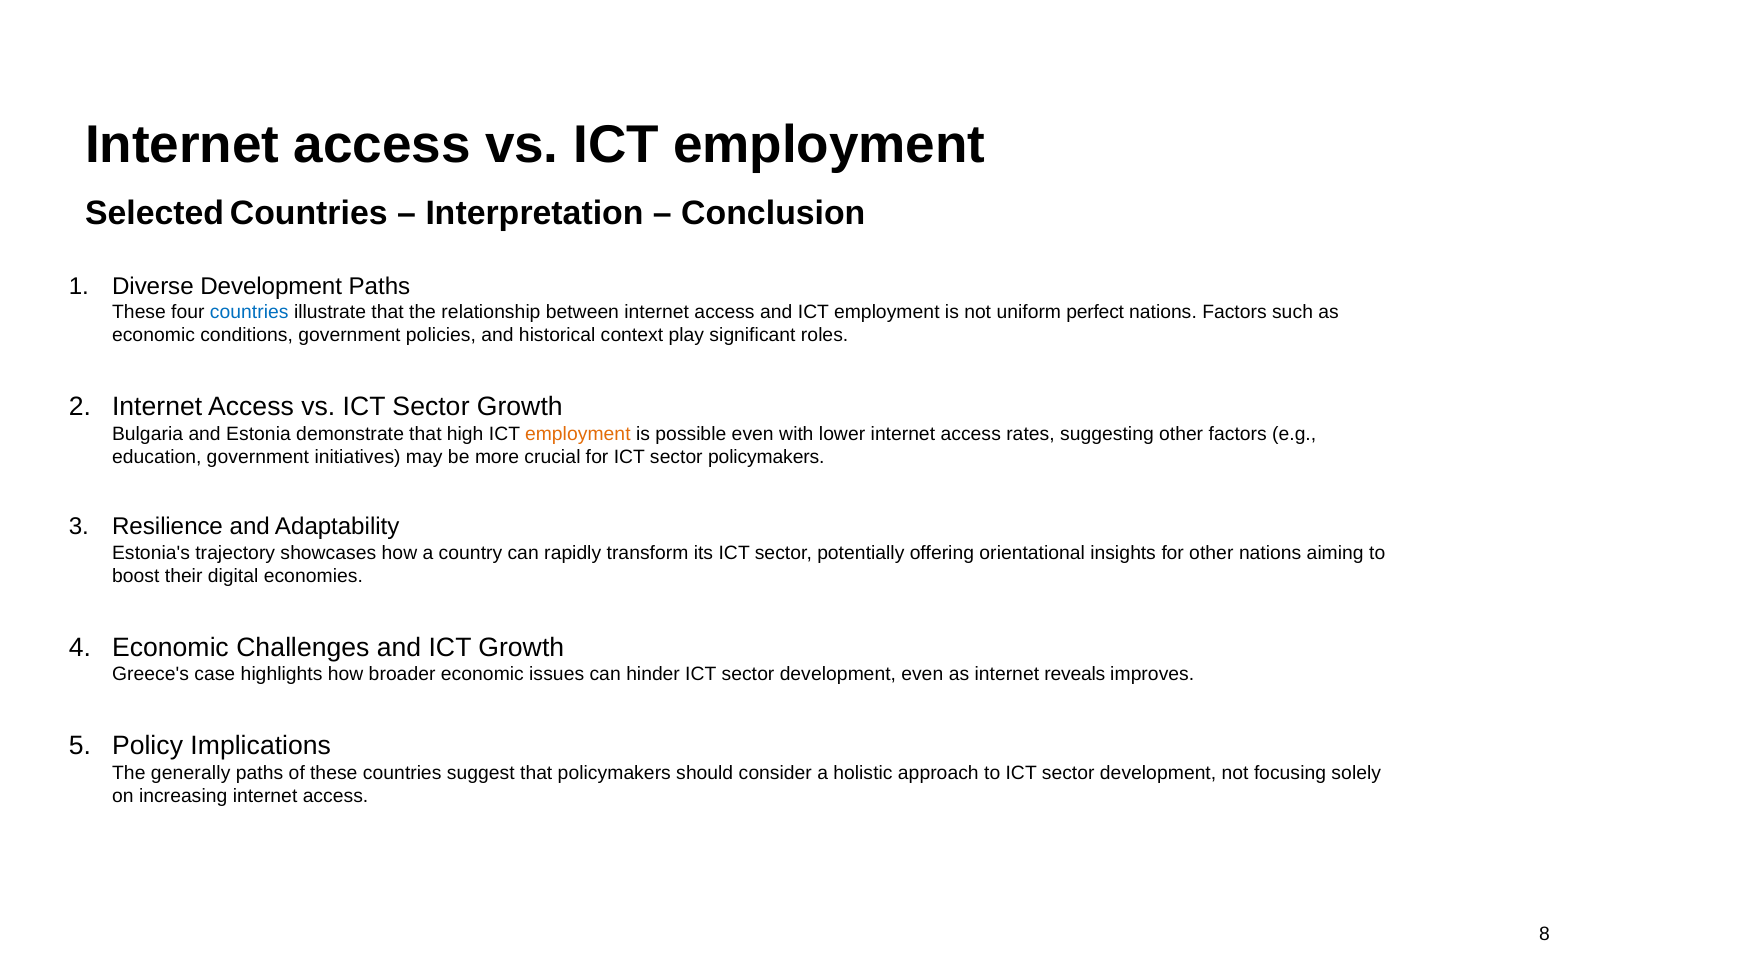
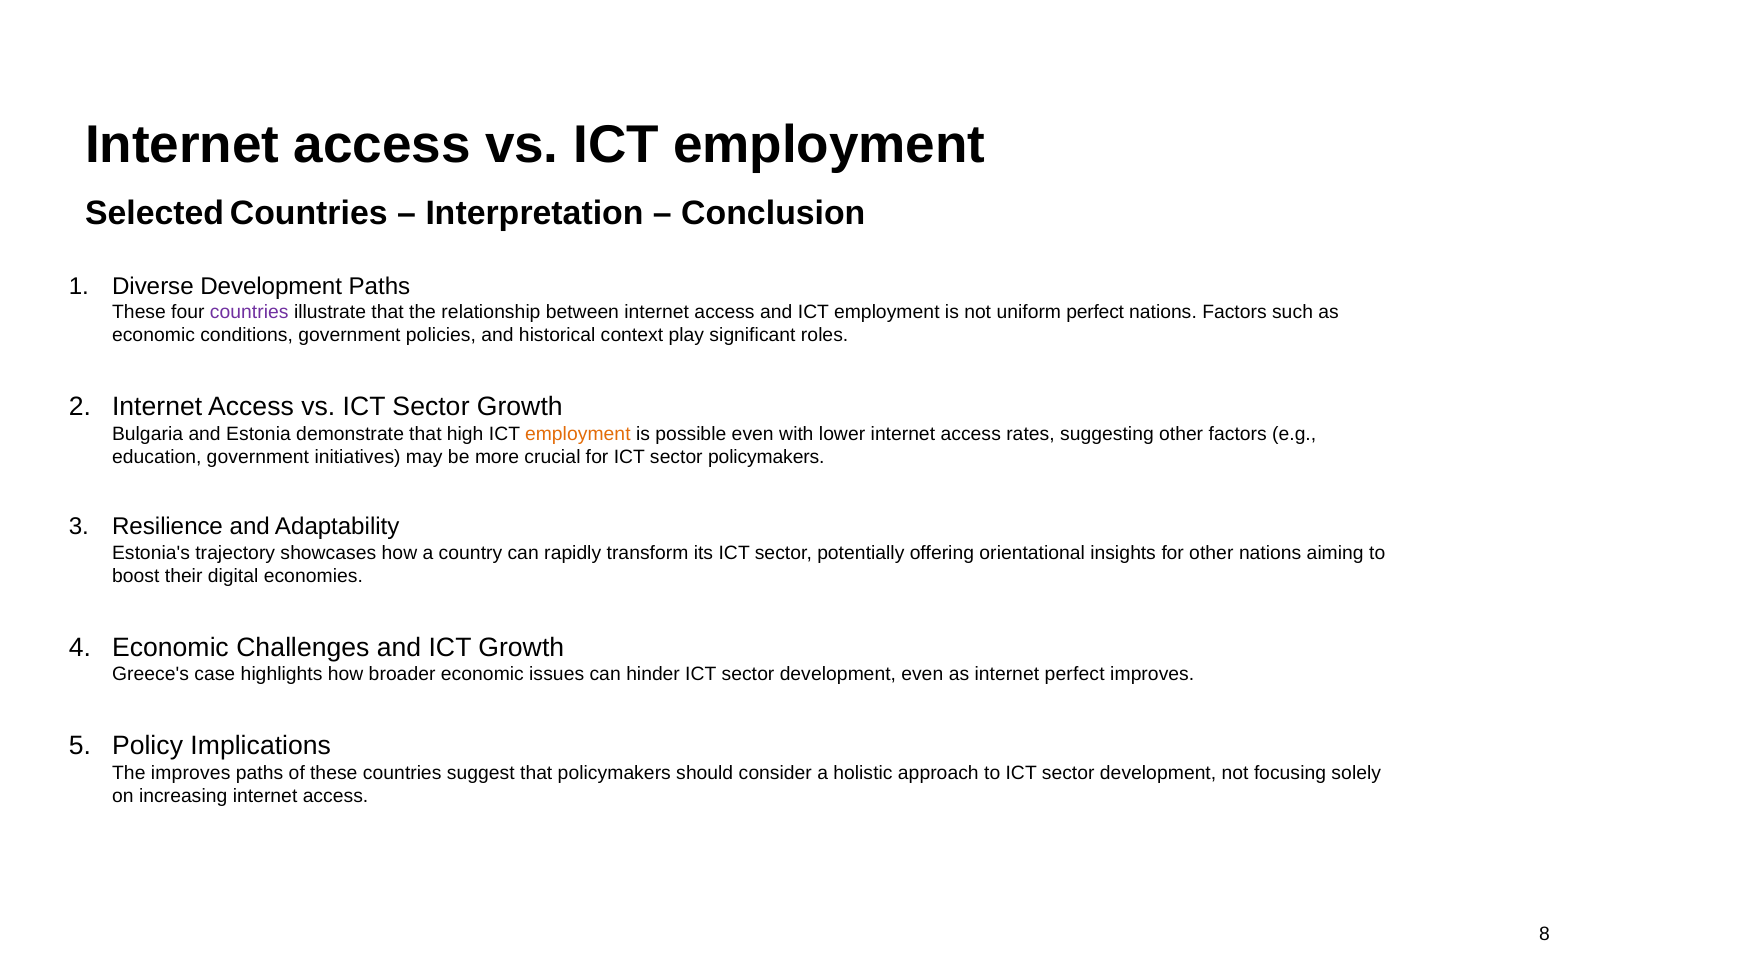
countries colour: blue -> purple (249, 312)
internet reveals: reveals -> perfect (1075, 674)
The generally: generally -> improves (191, 773)
